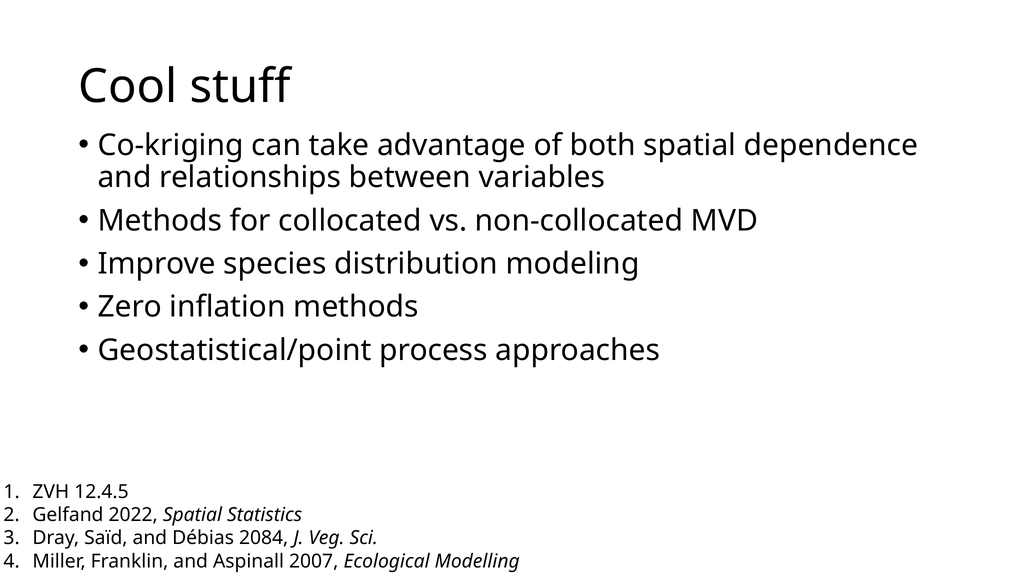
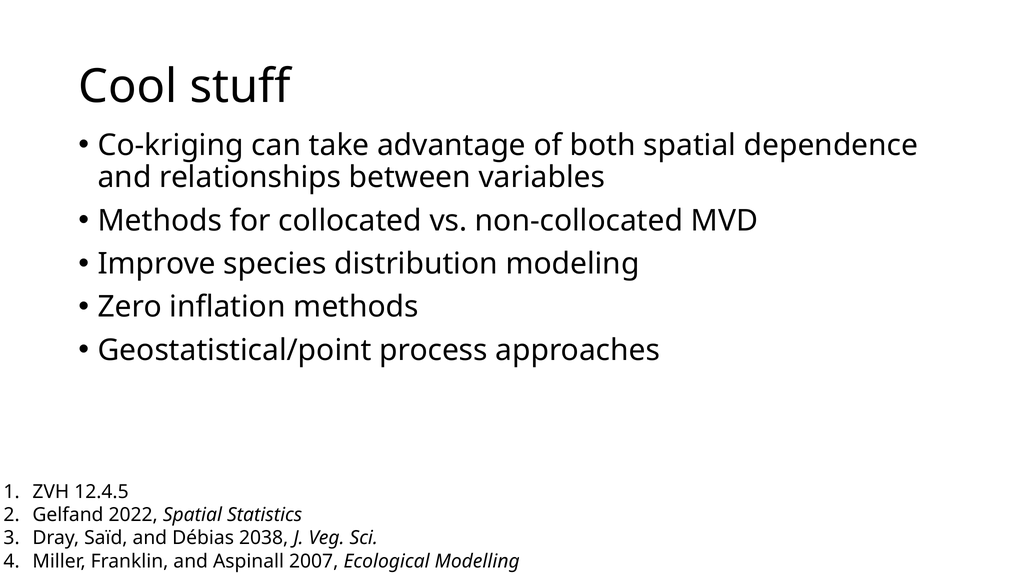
2084: 2084 -> 2038 (264, 538)
